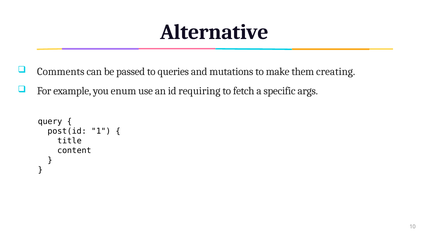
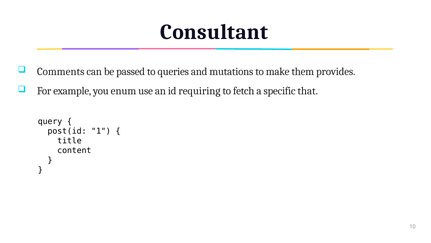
Alternative: Alternative -> Consultant (214, 32)
creating: creating -> provides (336, 71)
args: args -> that (308, 91)
